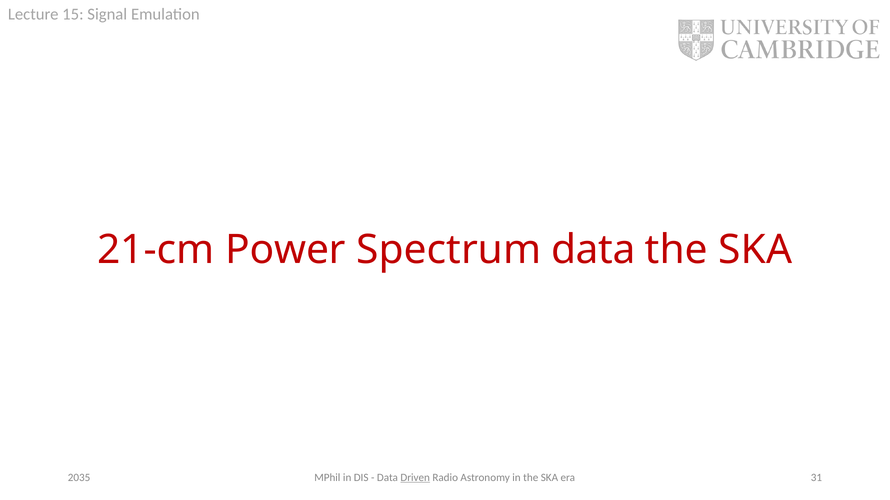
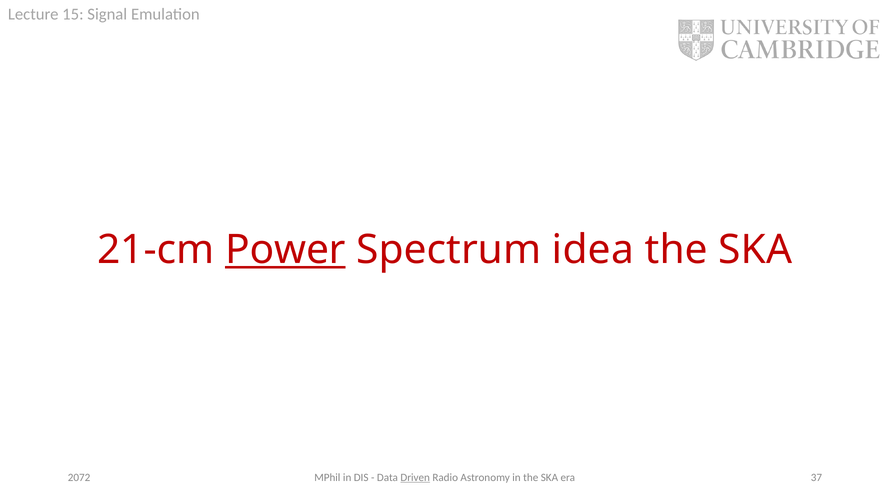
Power underline: none -> present (285, 250)
Spectrum data: data -> idea (593, 250)
31: 31 -> 37 (816, 478)
2035: 2035 -> 2072 (79, 478)
